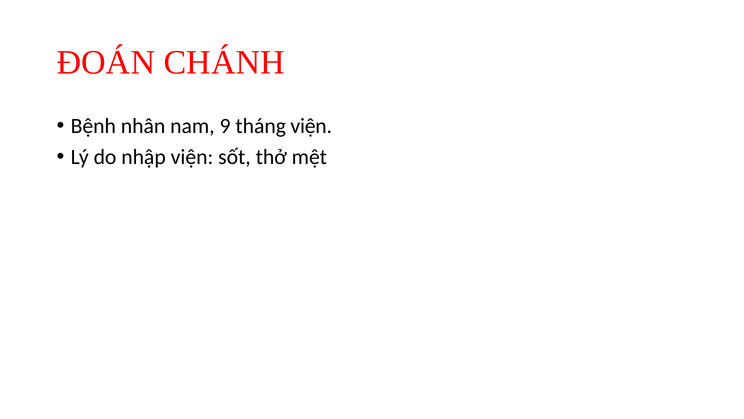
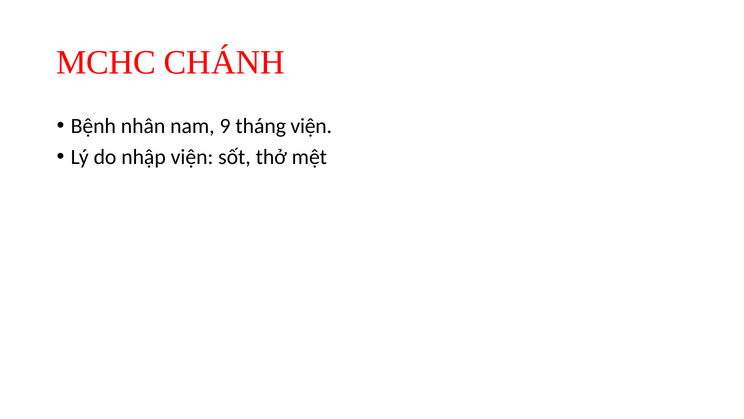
ĐOÁN: ĐOÁN -> MCHC (106, 62)
